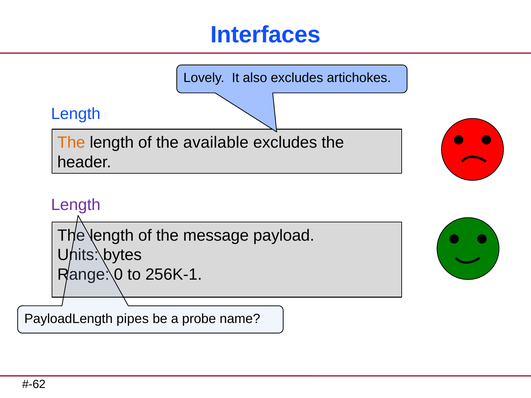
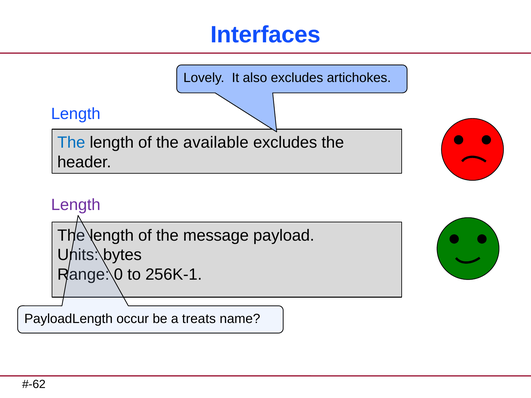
The colour: orange -> blue (71, 143)
pipes: pipes -> occur (133, 319)
probe: probe -> treats (199, 319)
